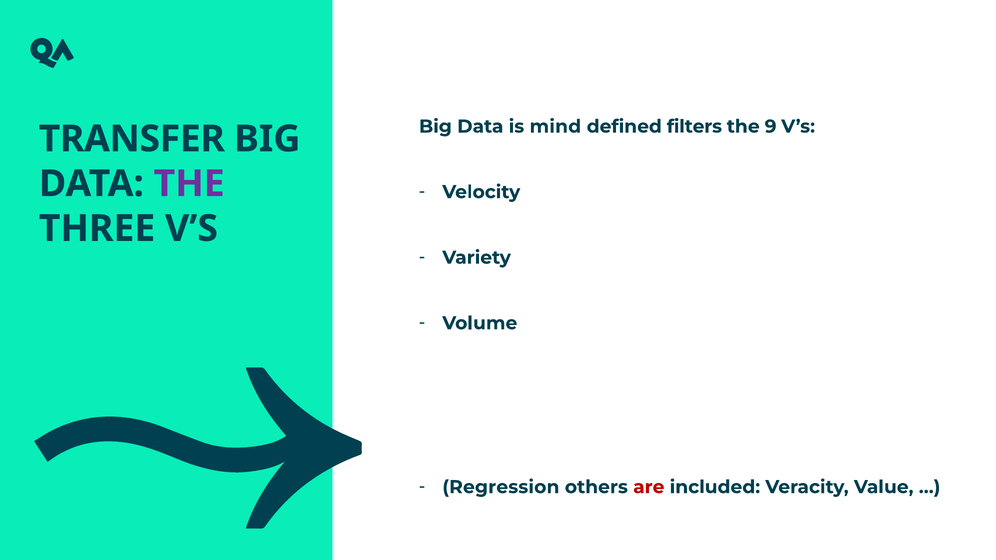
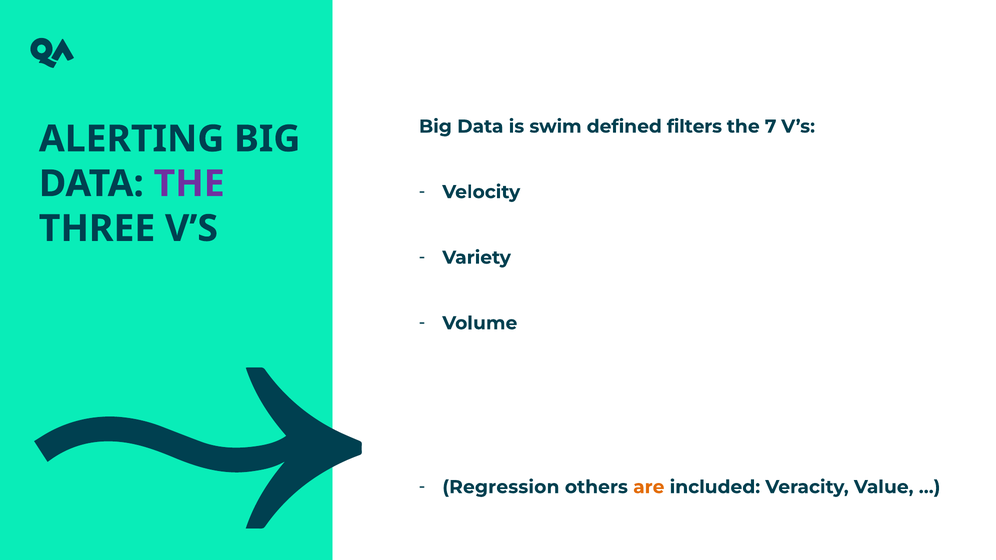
mind: mind -> swim (556, 127)
9: 9 -> 7 (771, 127)
TRANSFER: TRANSFER -> ALERTING (132, 139)
are colour: red -> orange (649, 487)
